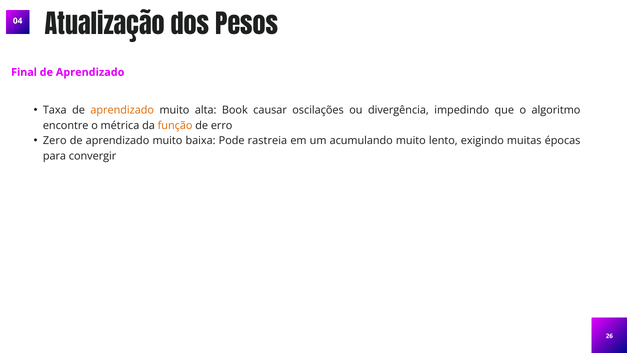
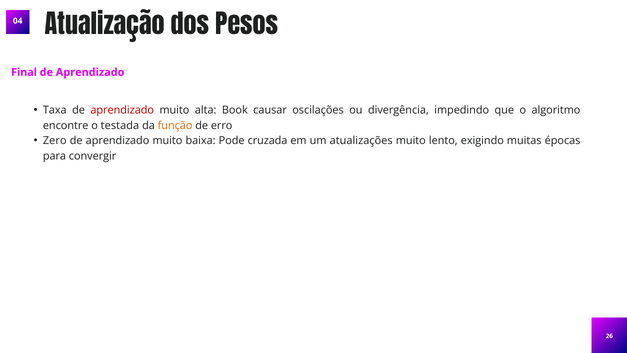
aprendizado colour: orange -> red (122, 110)
métrica: métrica -> testada (120, 126)
rastreia: rastreia -> cruzada (268, 141)
acumulando: acumulando -> atualizações (361, 141)
